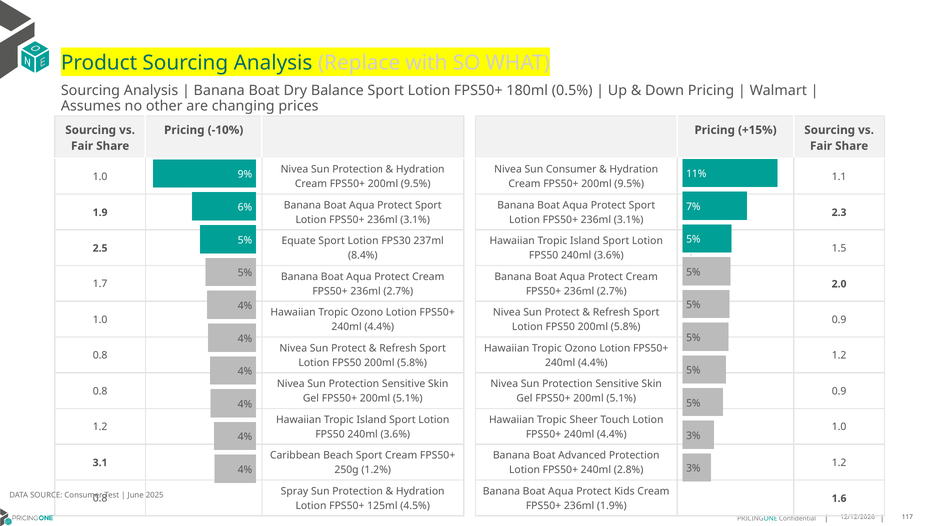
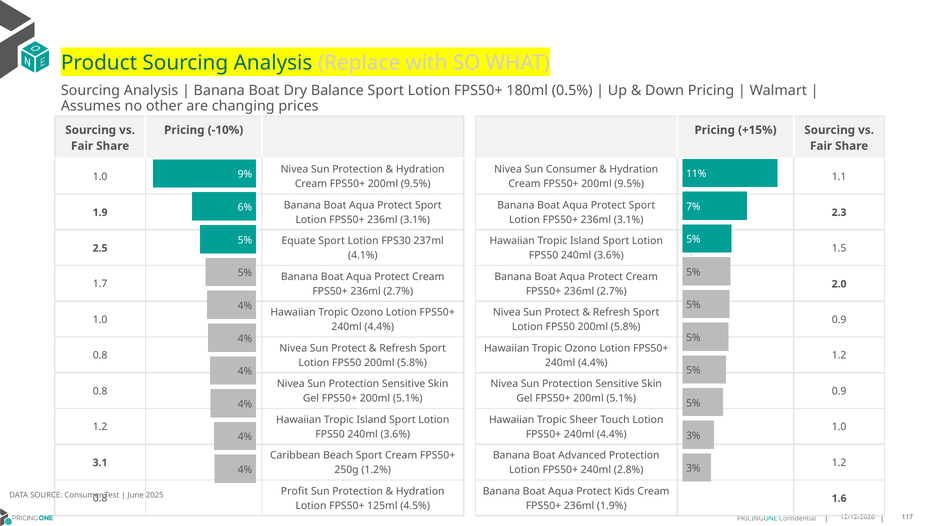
8.4%: 8.4% -> 4.1% (363, 256)
Spray: Spray -> Profit (294, 492)
